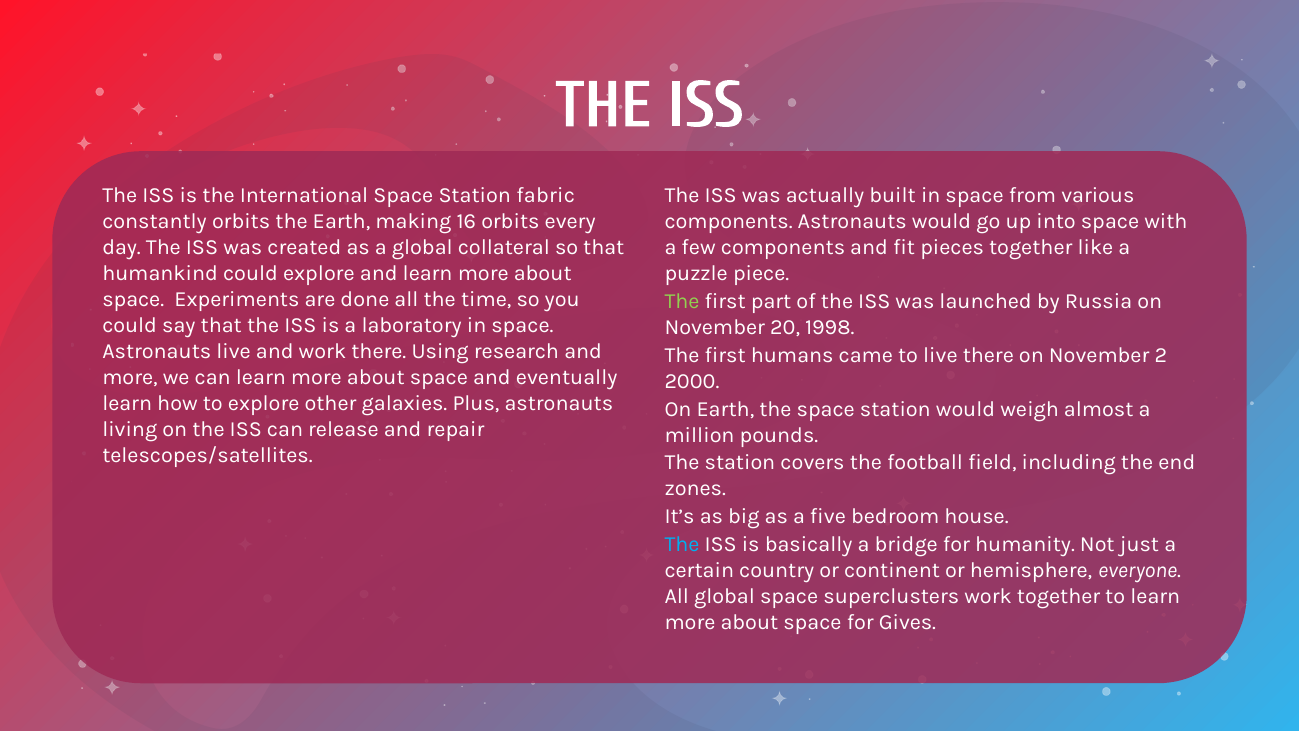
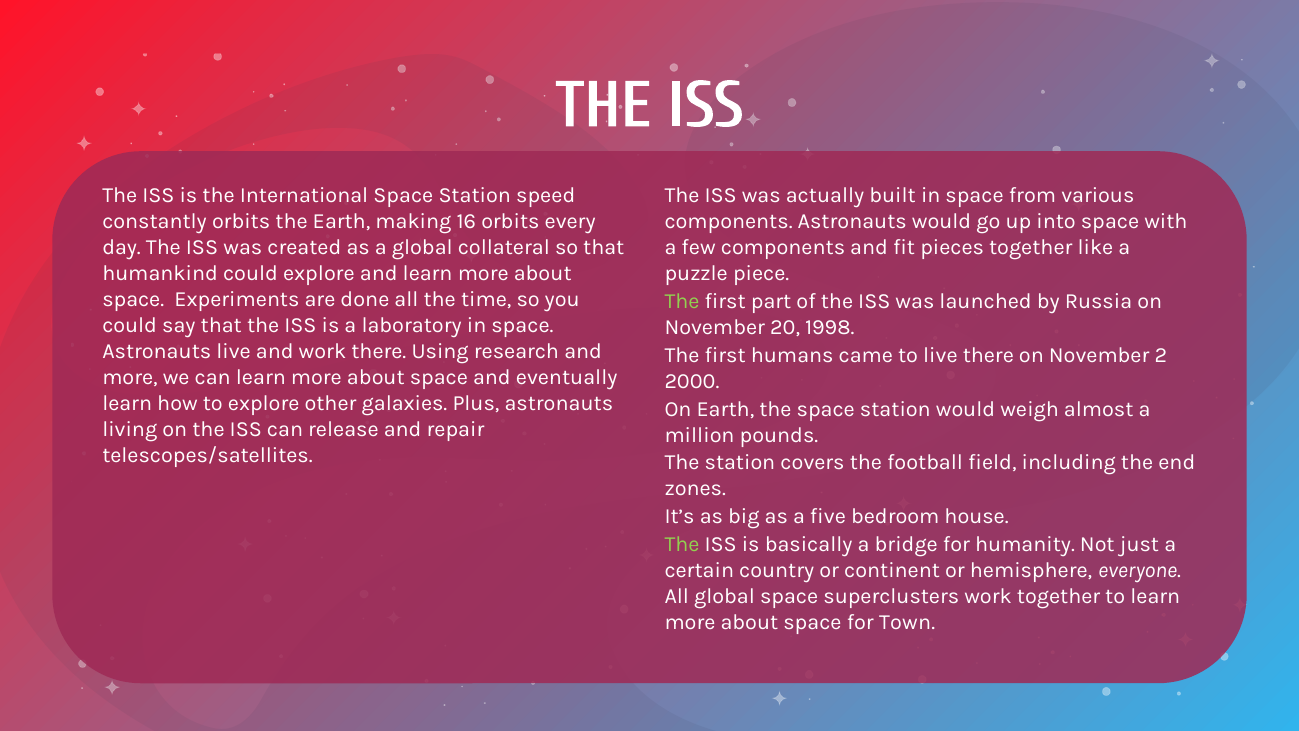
fabric: fabric -> speed (546, 196)
The colour: light blue -> light green (682, 544)
Gives: Gives -> Town (907, 622)
